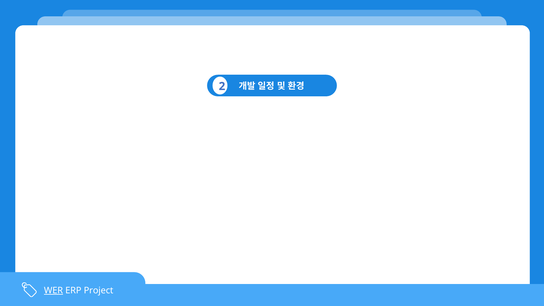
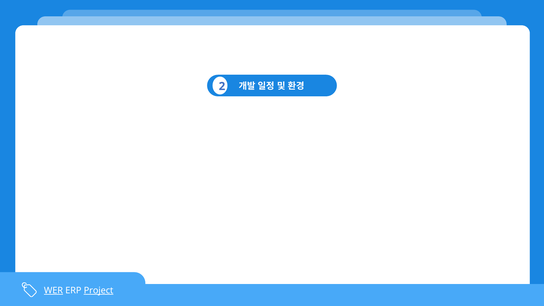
Project underline: none -> present (99, 290)
